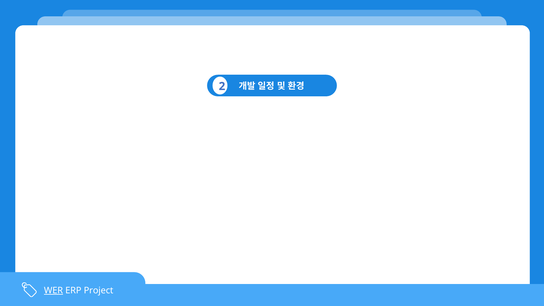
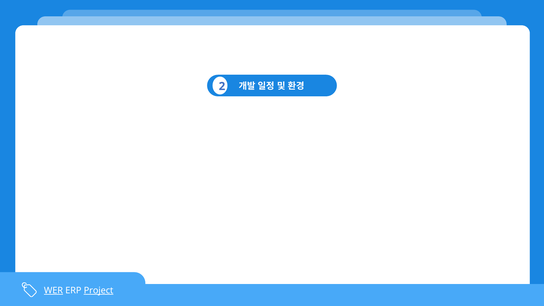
Project underline: none -> present (99, 290)
